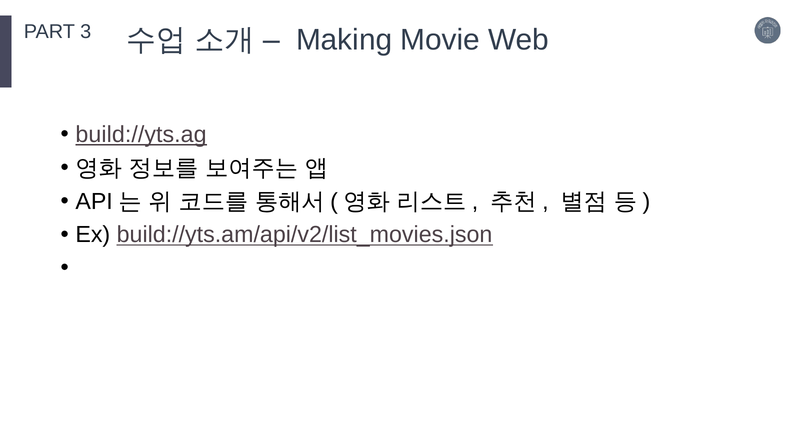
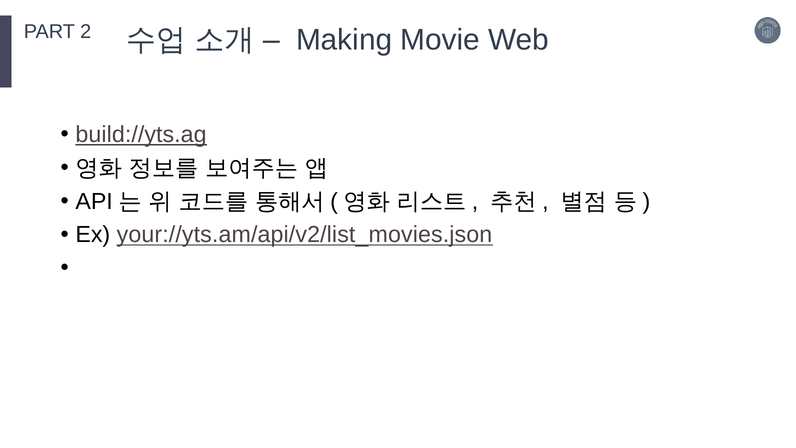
3: 3 -> 2 (86, 32)
build://yts.am/api/v2/list_movies.json: build://yts.am/api/v2/list_movies.json -> your://yts.am/api/v2/list_movies.json (304, 235)
